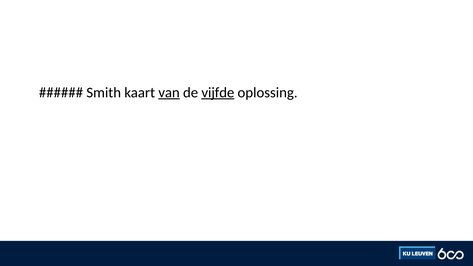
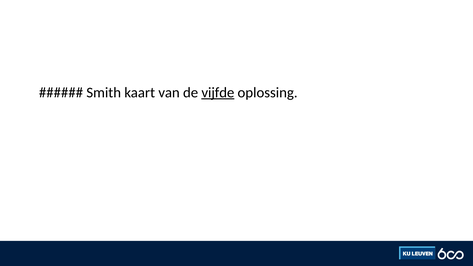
van underline: present -> none (169, 93)
